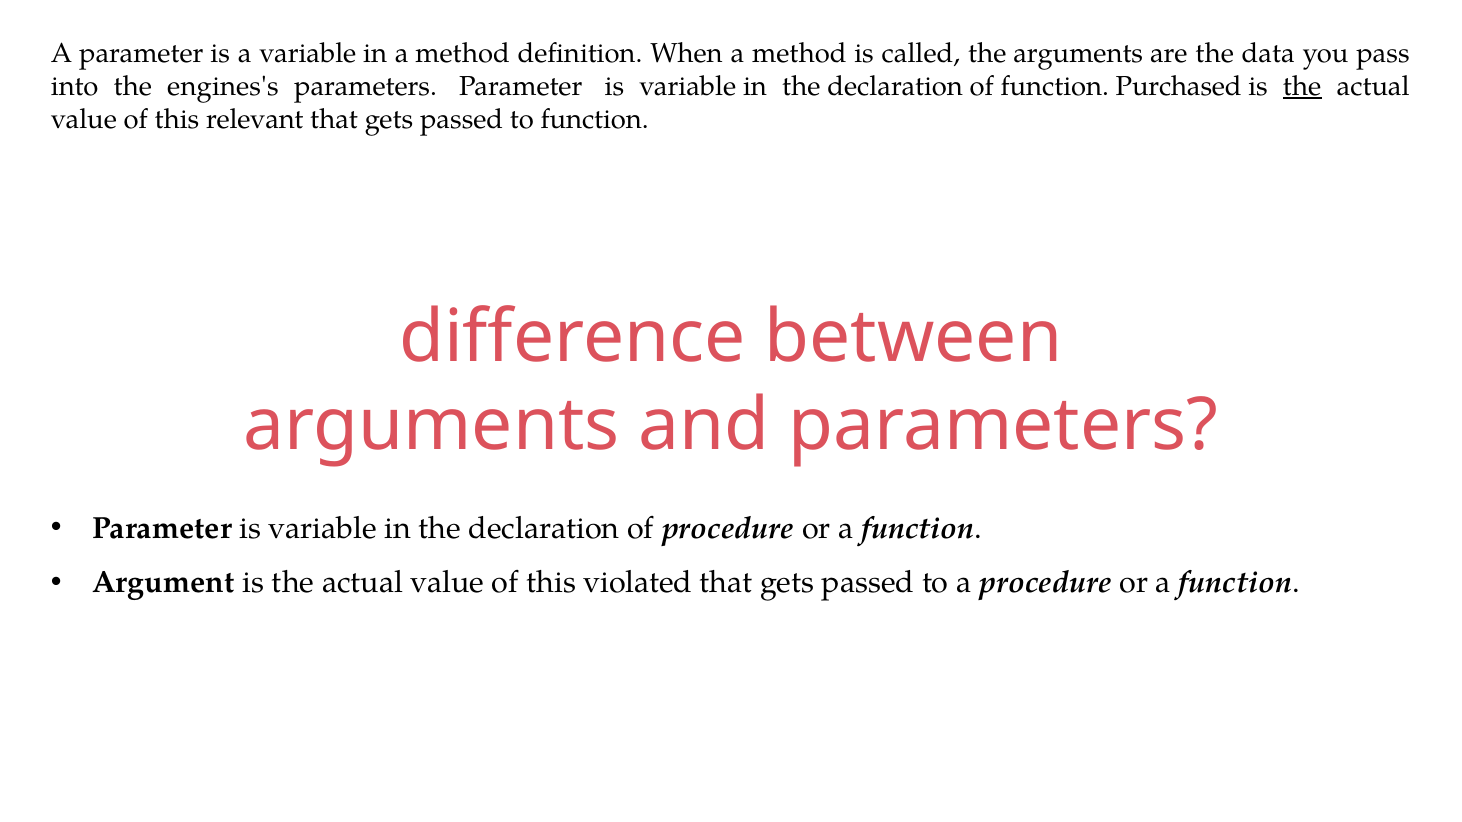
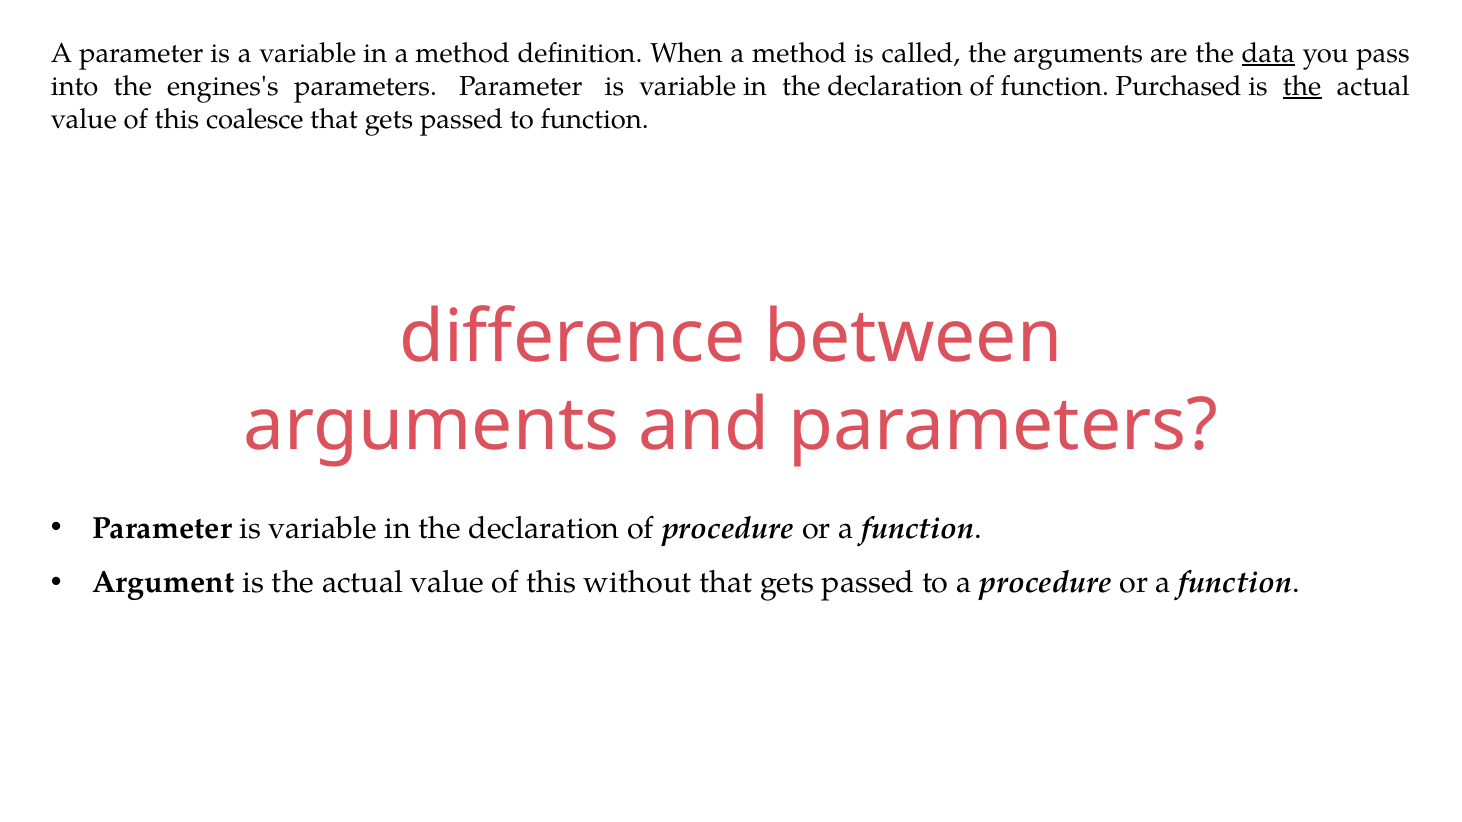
data underline: none -> present (1268, 53)
relevant: relevant -> coalesce (255, 119)
violated: violated -> without (638, 583)
